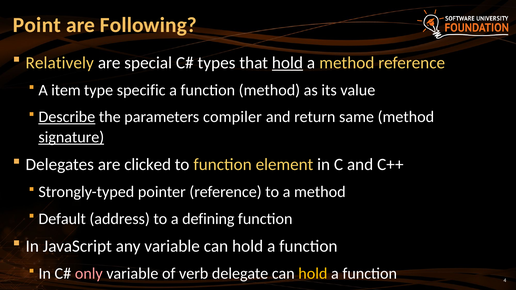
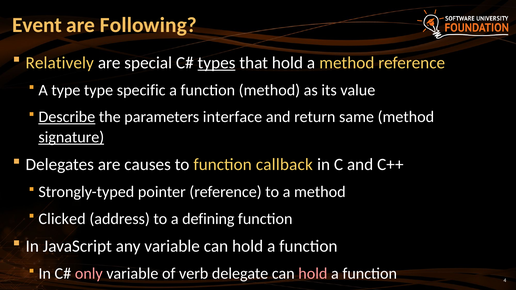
Point: Point -> Event (37, 25)
types underline: none -> present (217, 63)
hold underline: present -> none (287, 63)
A item: item -> type (66, 90)
compiler: compiler -> interface (232, 117)
clicked: clicked -> causes (148, 165)
element: element -> callback (284, 165)
Default: Default -> Clicked (62, 219)
hold colour: yellow -> pink (313, 274)
